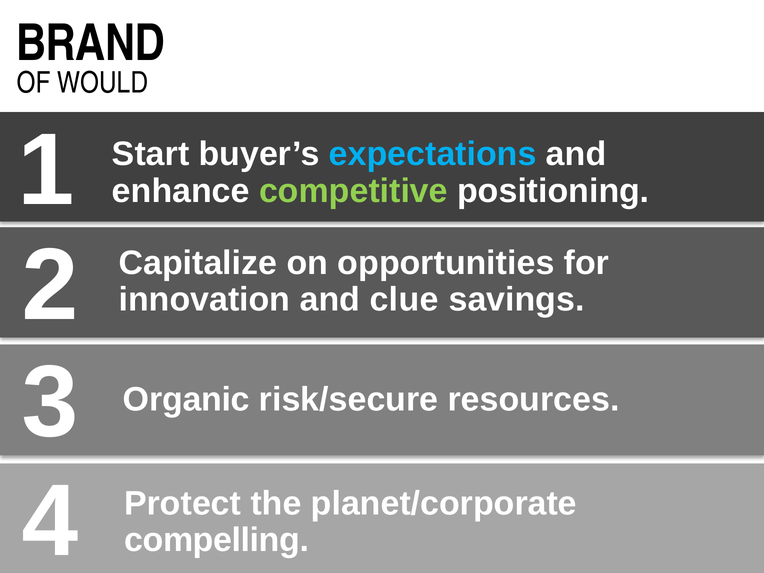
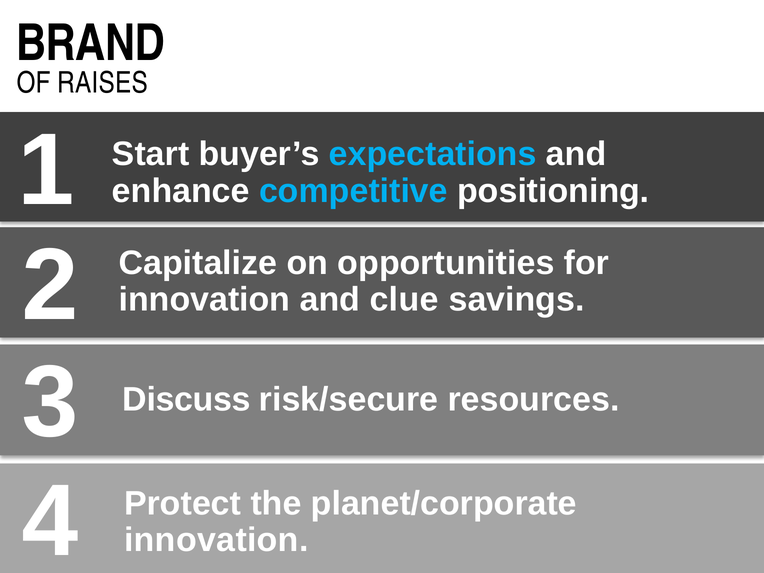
WOULD: WOULD -> RAISES (103, 83)
competitive colour: light green -> light blue (353, 191)
Organic: Organic -> Discuss (186, 399)
compelling: compelling -> innovation (216, 540)
